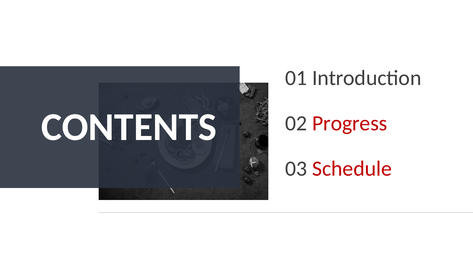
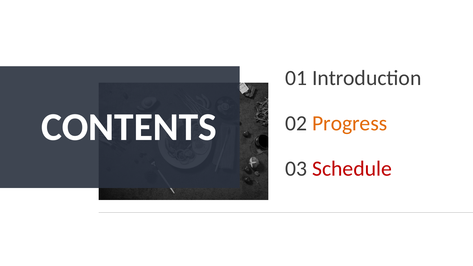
Progress colour: red -> orange (350, 123)
